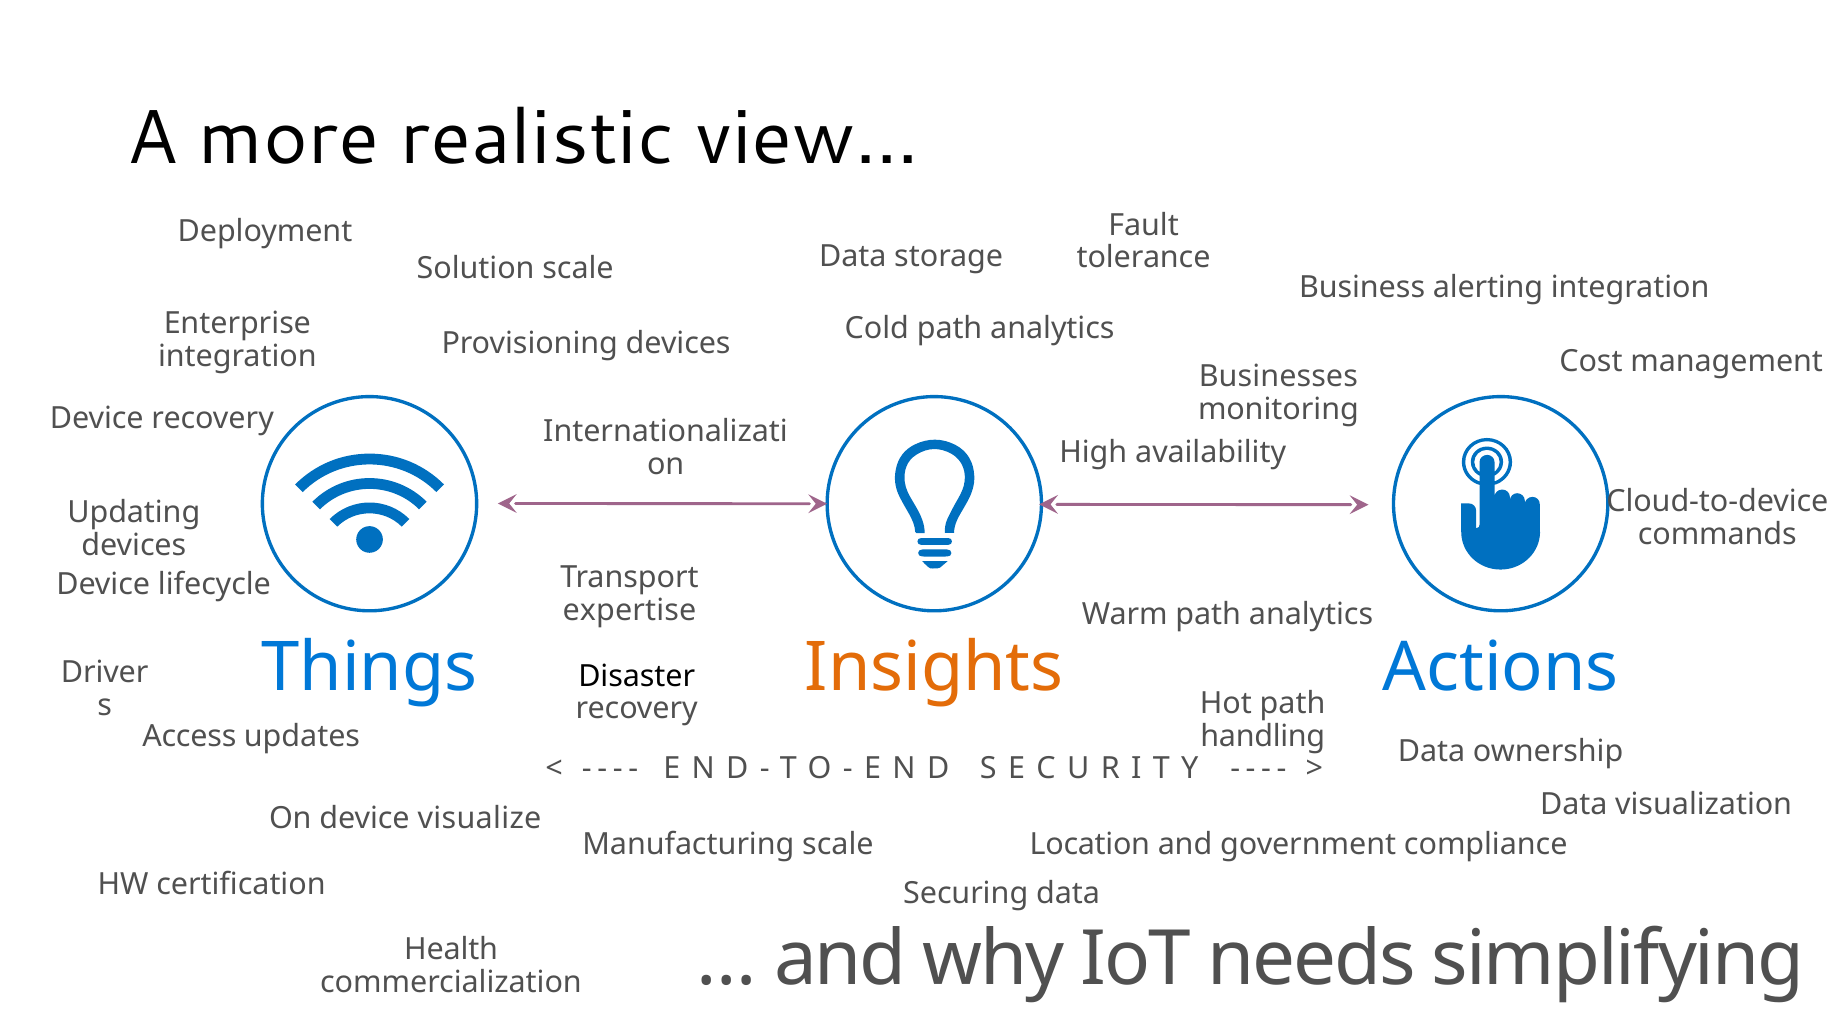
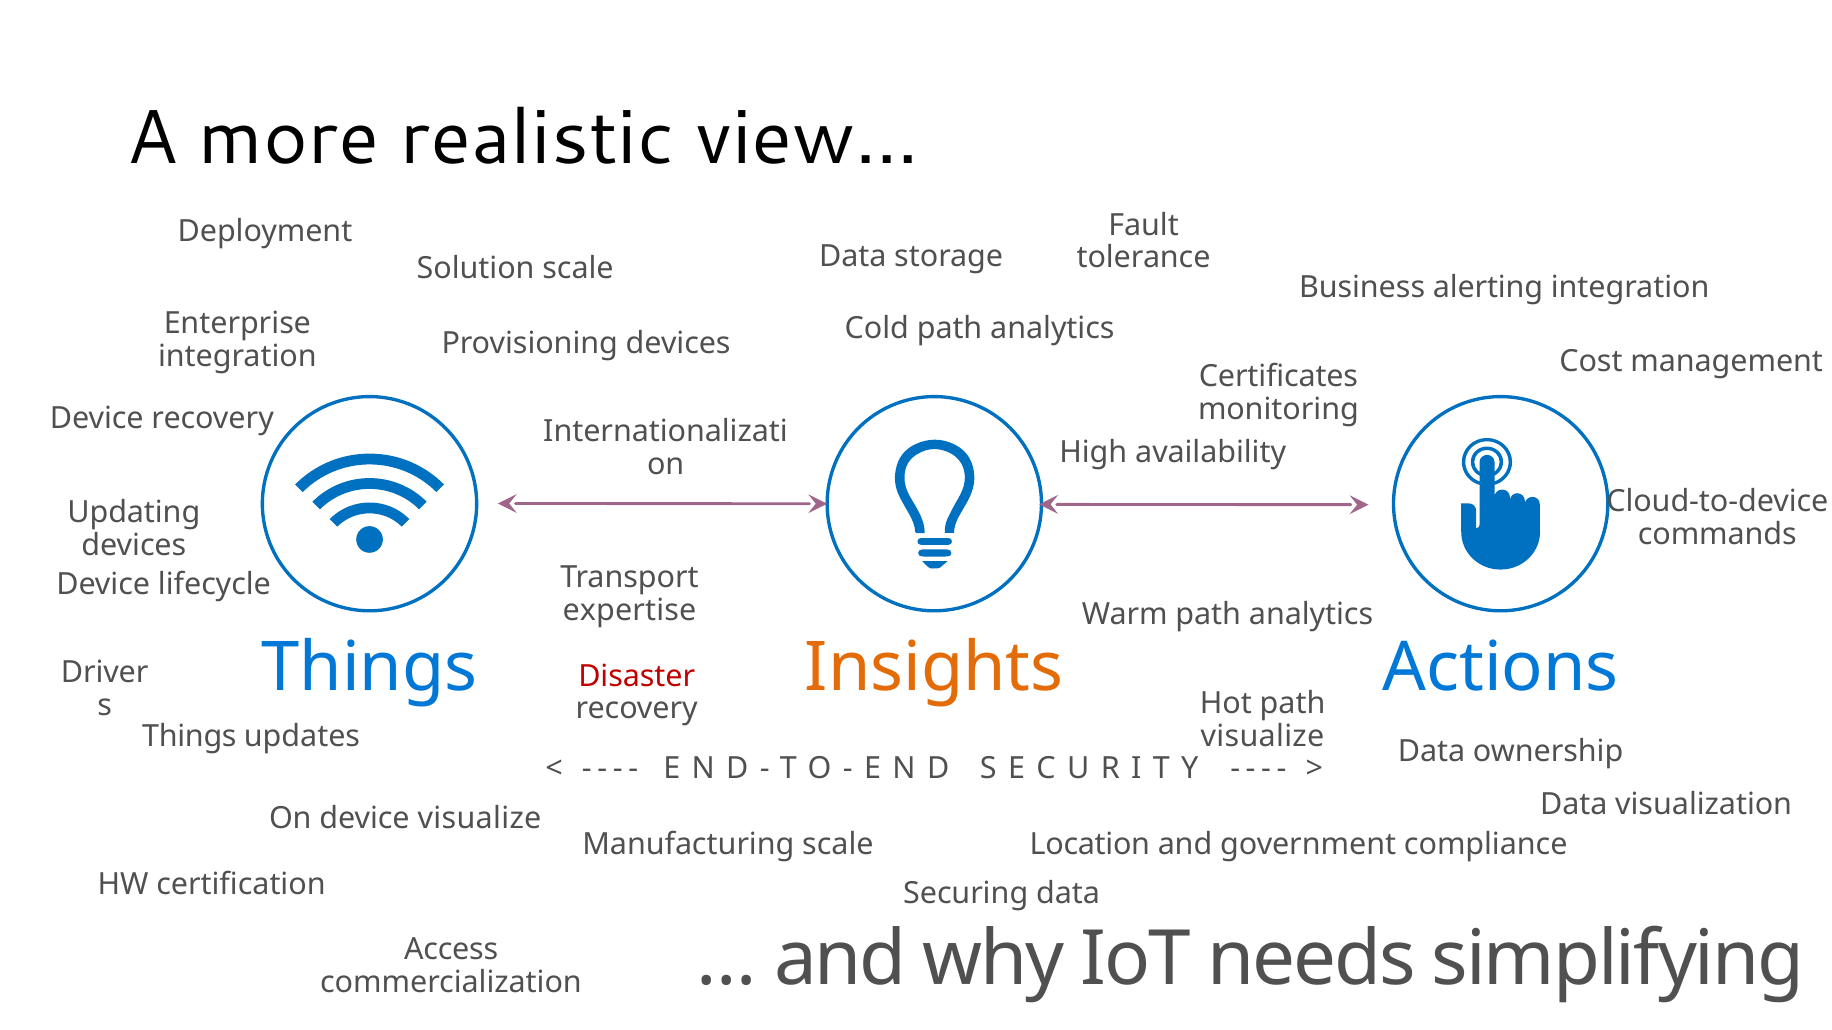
Businesses: Businesses -> Certificates (1278, 376)
Disaster colour: black -> red (637, 676)
handling: handling -> visualize (1263, 737)
Access: Access -> Things (189, 737)
Health: Health -> Access (451, 950)
